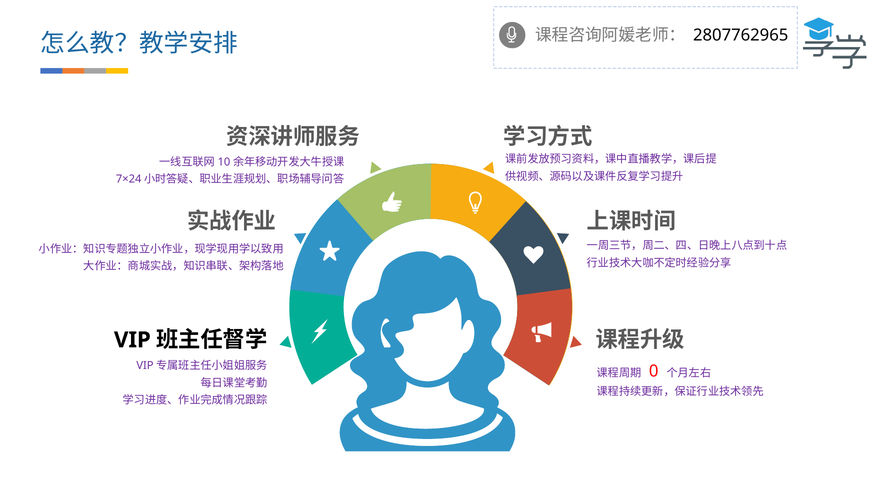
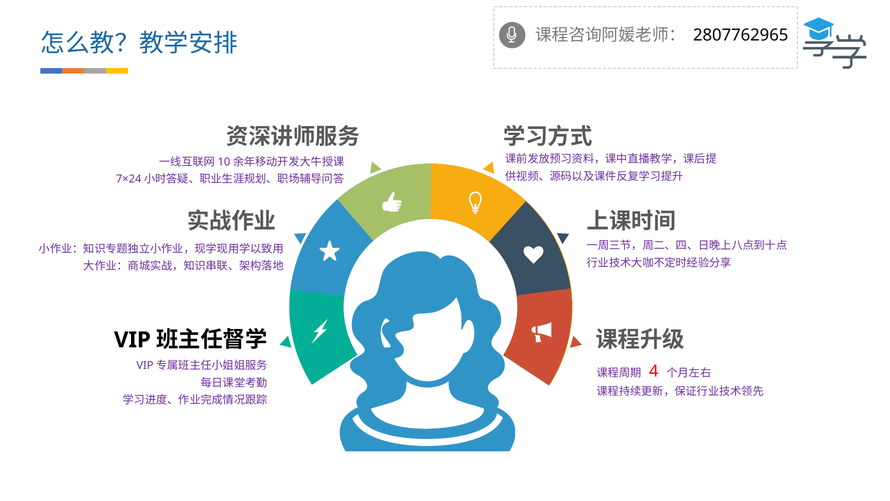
0: 0 -> 4 (654, 371)
